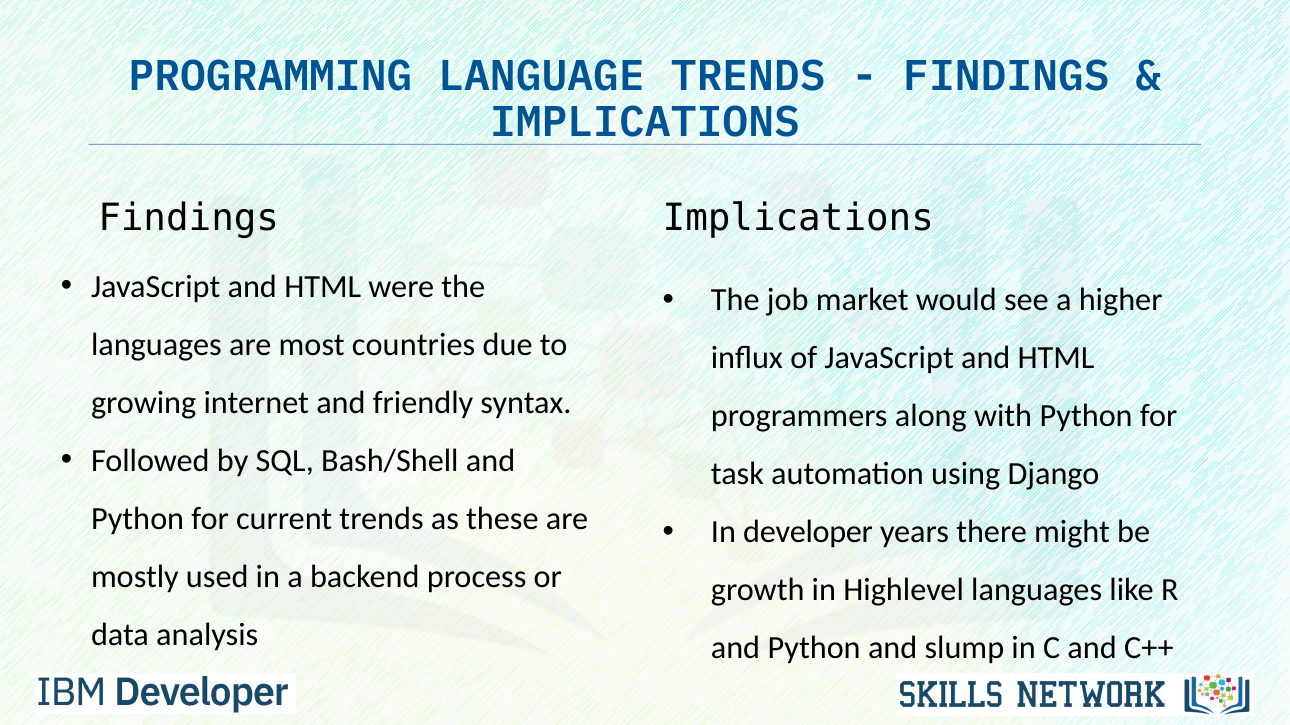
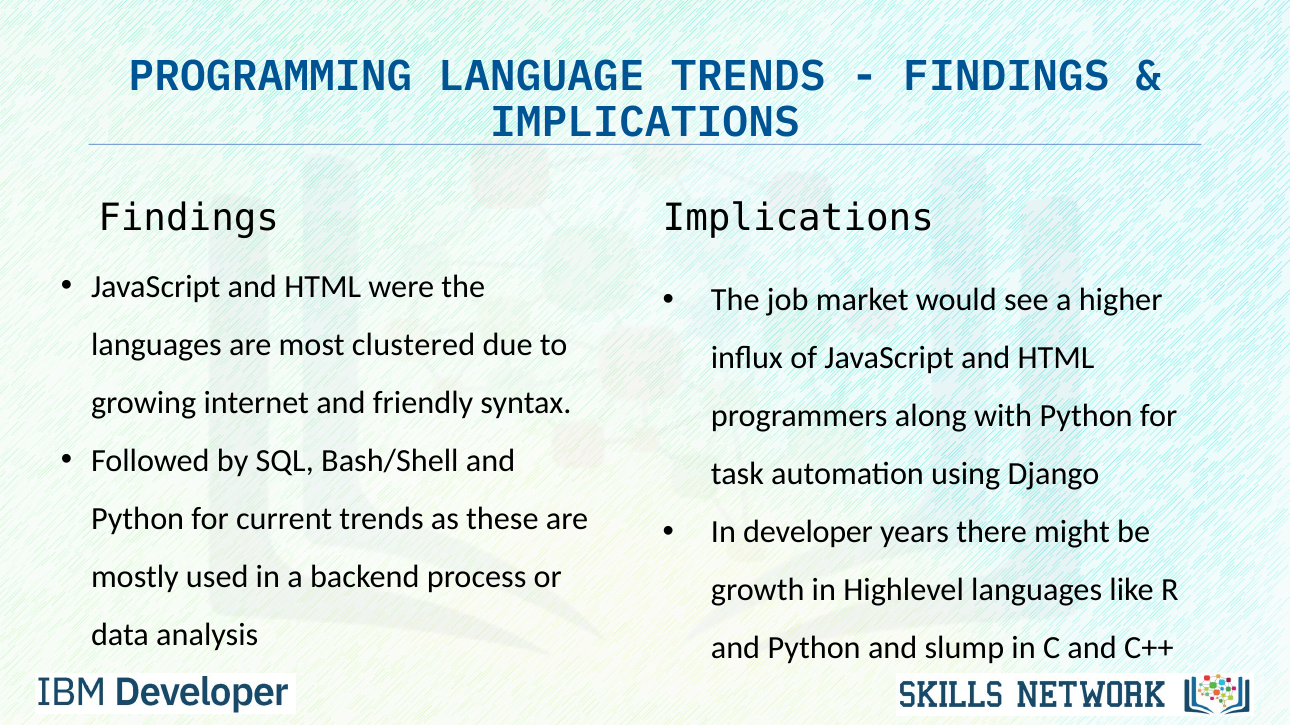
countries: countries -> clustered (414, 345)
